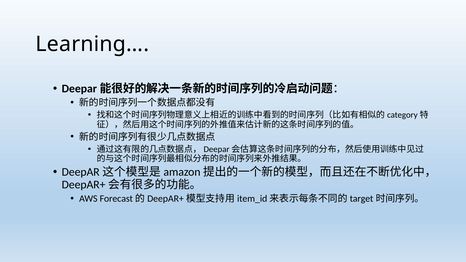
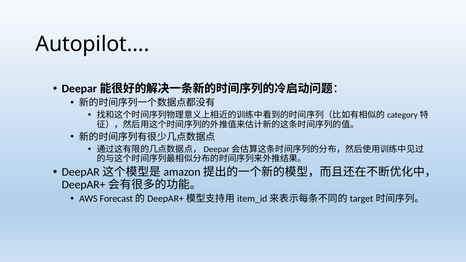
Learning…: Learning… -> Autopilot… (92, 44)
